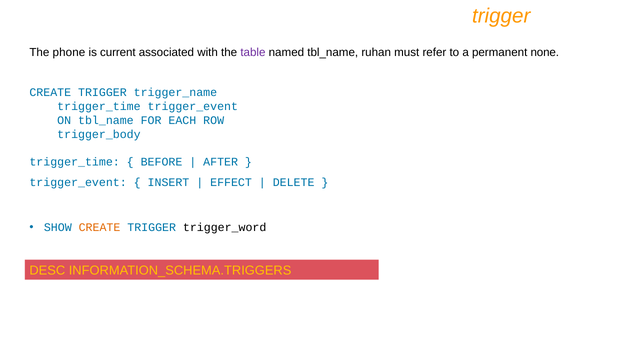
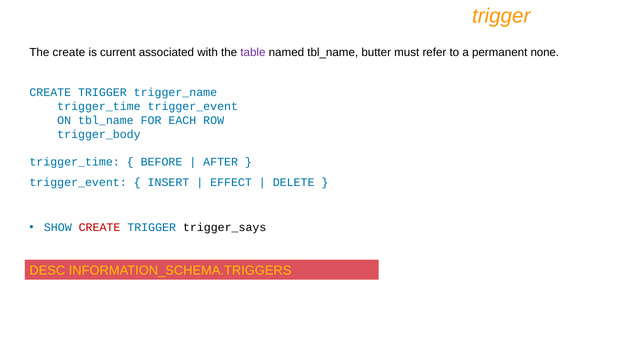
The phone: phone -> create (69, 53)
ruhan: ruhan -> butter (376, 53)
CREATE colour: orange -> red (100, 227)
trigger_word: trigger_word -> trigger_says (225, 227)
